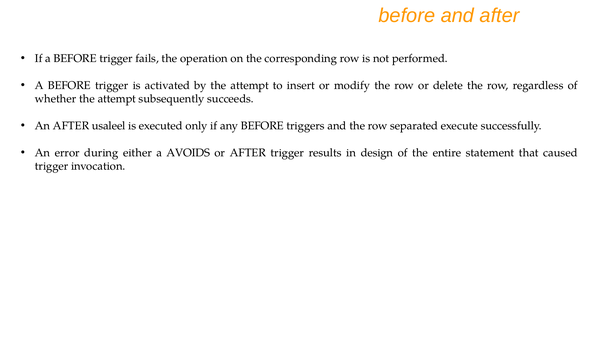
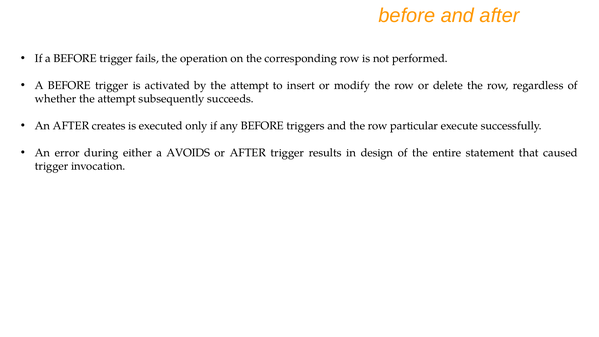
usaleel: usaleel -> creates (109, 126)
separated: separated -> particular (414, 126)
